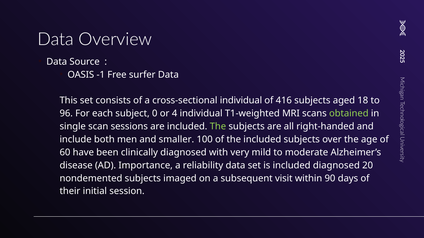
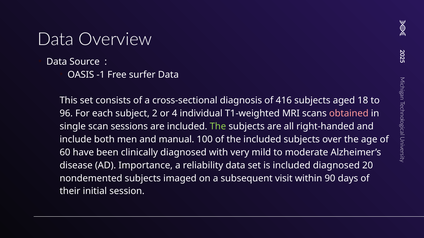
cross-sectional individual: individual -> diagnosis (241, 101)
subject 0: 0 -> 2 (155, 114)
obtained colour: light green -> pink (349, 114)
smaller: smaller -> manual (176, 140)
